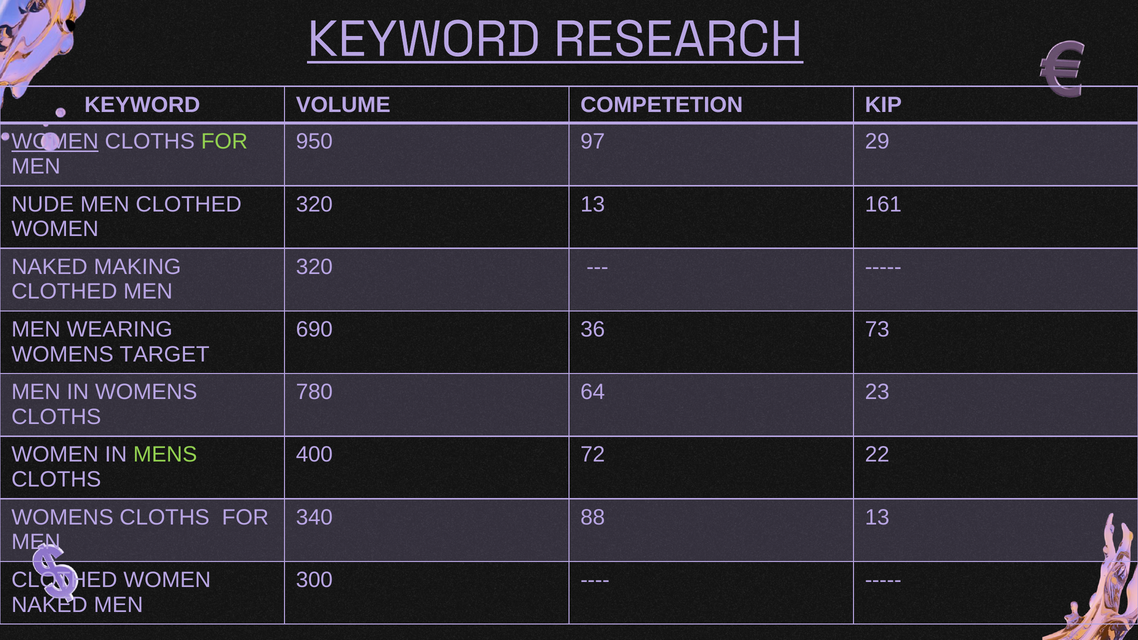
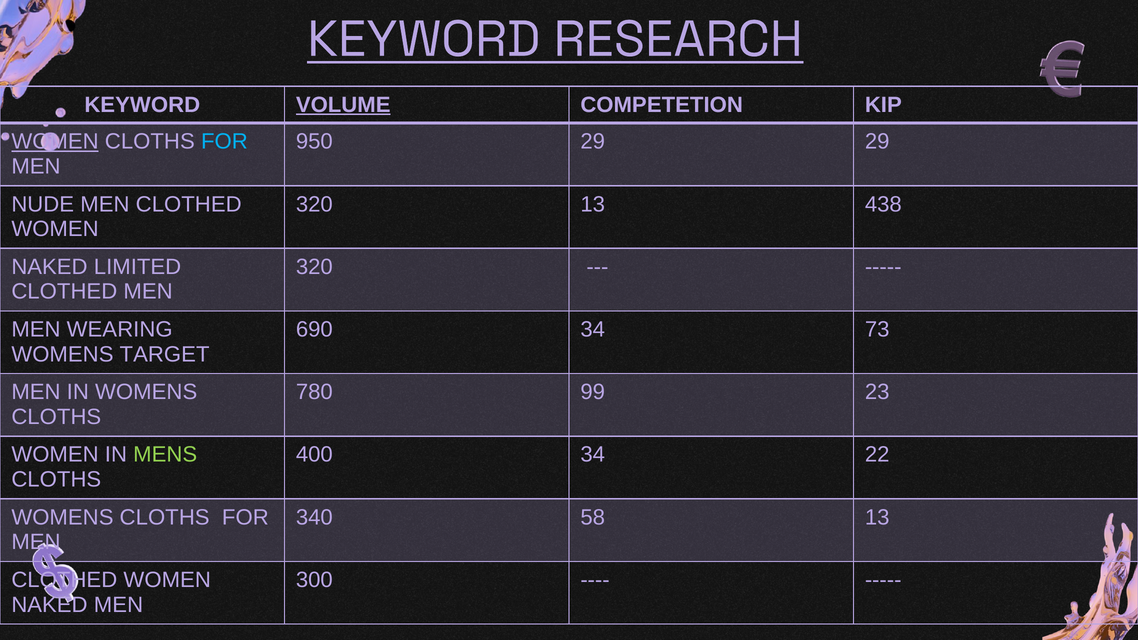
VOLUME underline: none -> present (343, 105)
FOR colour: light green -> light blue (224, 142)
950 97: 97 -> 29 (593, 142)
161: 161 -> 438 (883, 204)
MAKING: MAKING -> LIMITED (138, 267)
690 36: 36 -> 34 (593, 330)
64: 64 -> 99 (593, 392)
400 72: 72 -> 34 (593, 455)
88: 88 -> 58 (593, 517)
